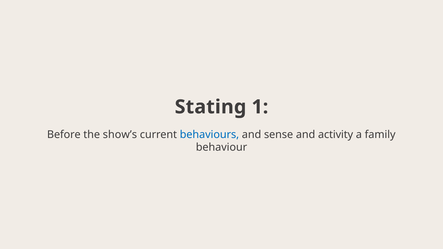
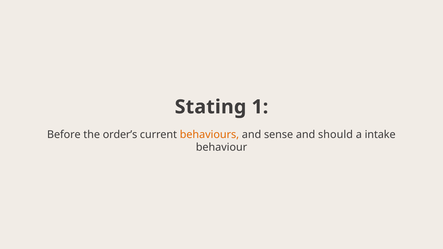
show’s: show’s -> order’s (120, 135)
behaviours colour: blue -> orange (209, 135)
activity: activity -> should (336, 135)
family: family -> intake (380, 135)
